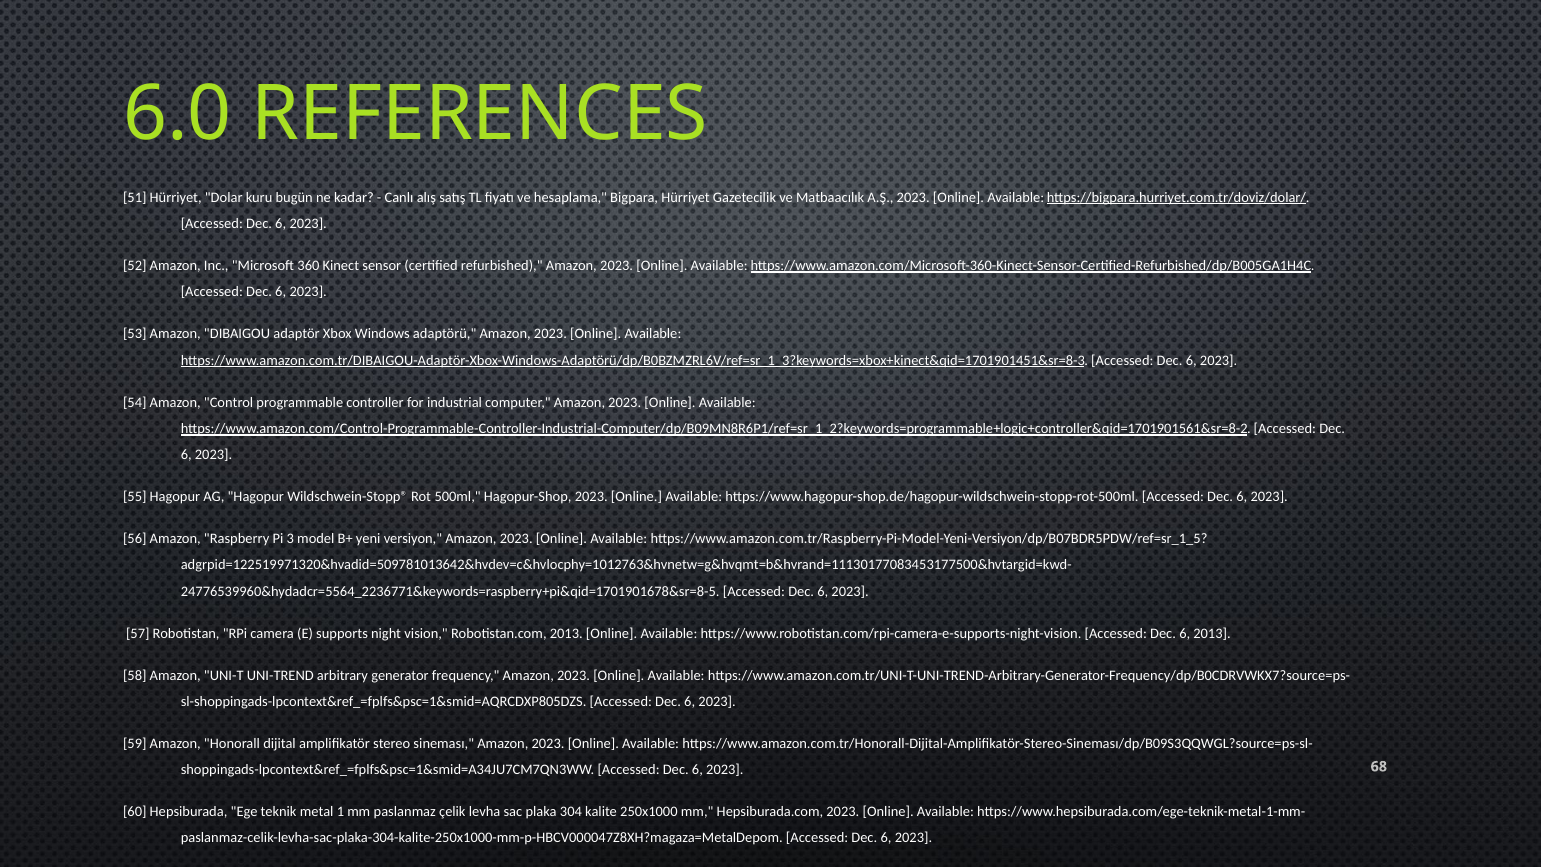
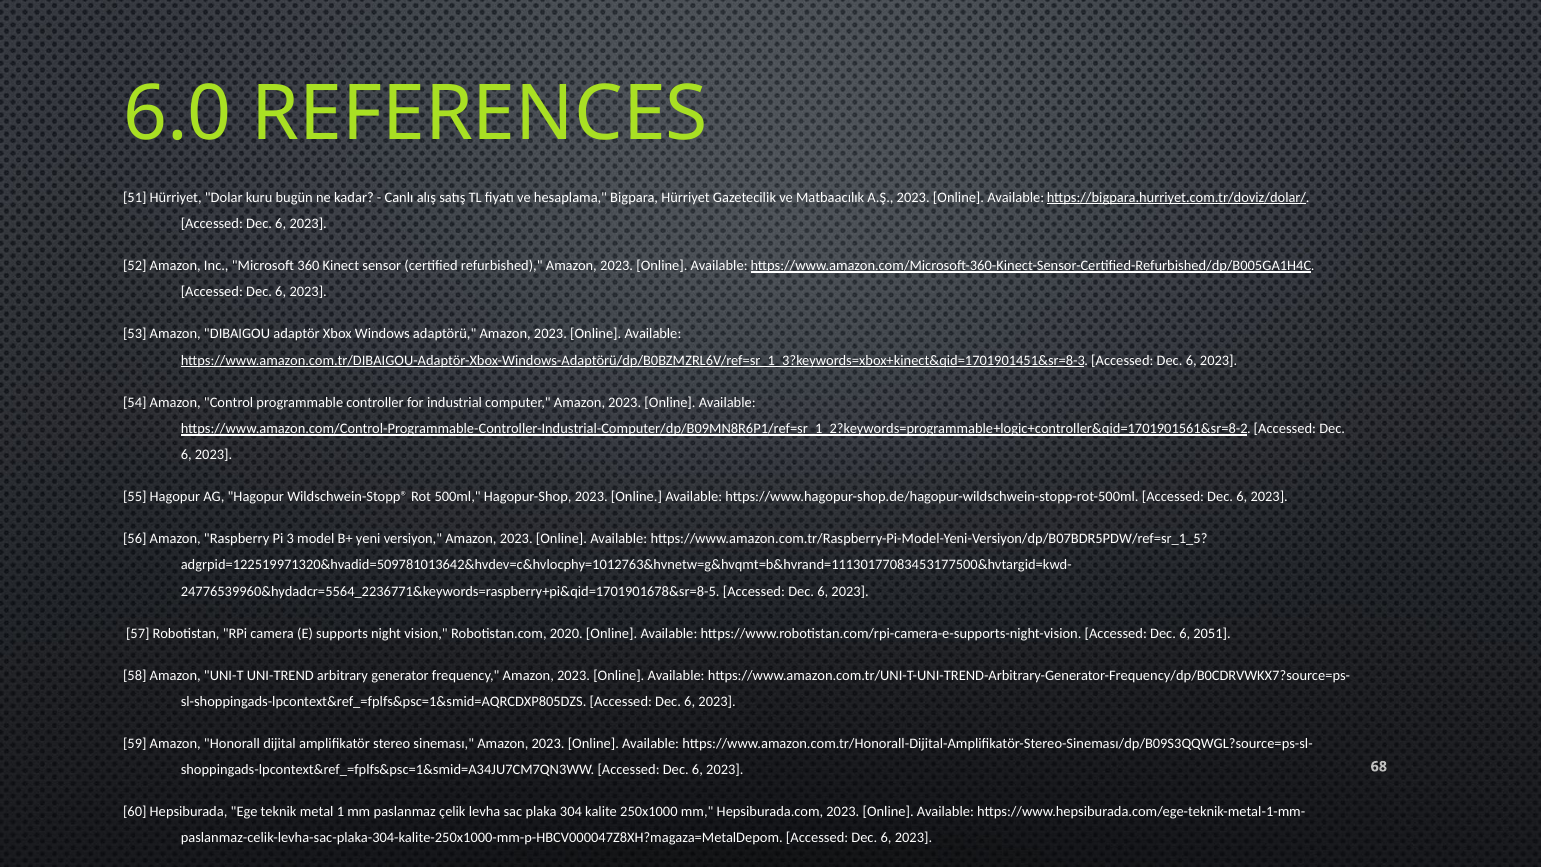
Robotistan.com 2013: 2013 -> 2020 (566, 633)
6 2013: 2013 -> 2051 (1212, 633)
